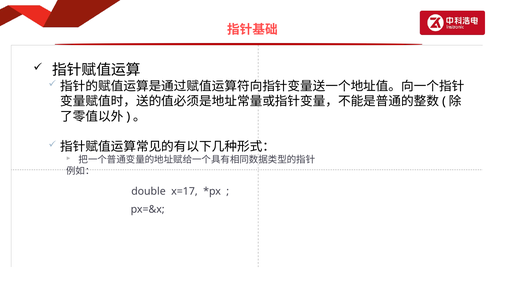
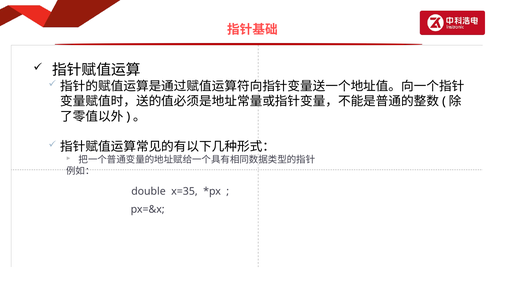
x=17: x=17 -> x=35 (184, 191)
